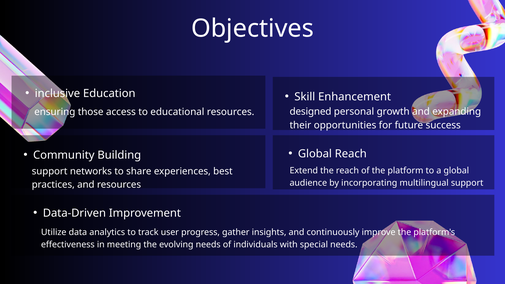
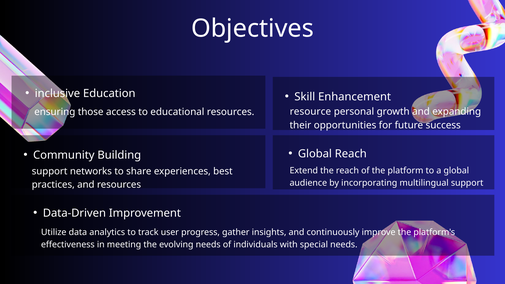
designed: designed -> resource (310, 112)
